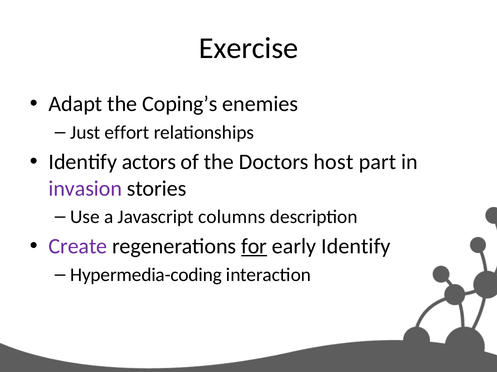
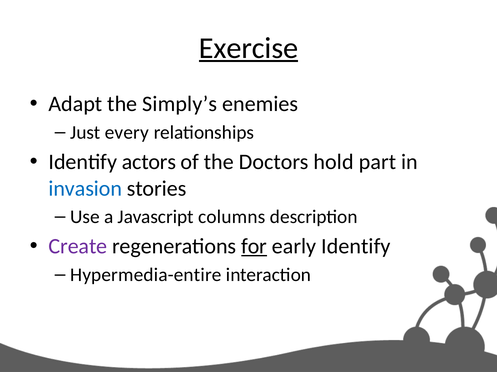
Exercise underline: none -> present (249, 48)
Coping’s: Coping’s -> Simply’s (180, 104)
effort: effort -> every (127, 133)
host: host -> hold (334, 162)
invasion colour: purple -> blue (85, 189)
Hypermedia-coding: Hypermedia-coding -> Hypermedia-entire (146, 275)
